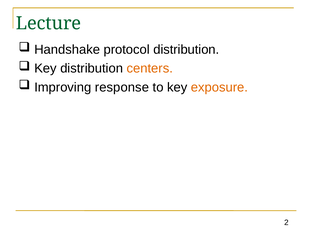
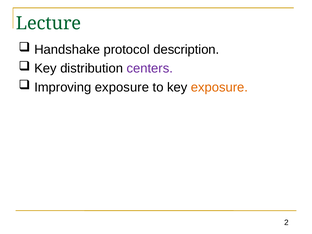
protocol distribution: distribution -> description (186, 50)
centers colour: orange -> purple (150, 68)
Improving response: response -> exposure (122, 87)
